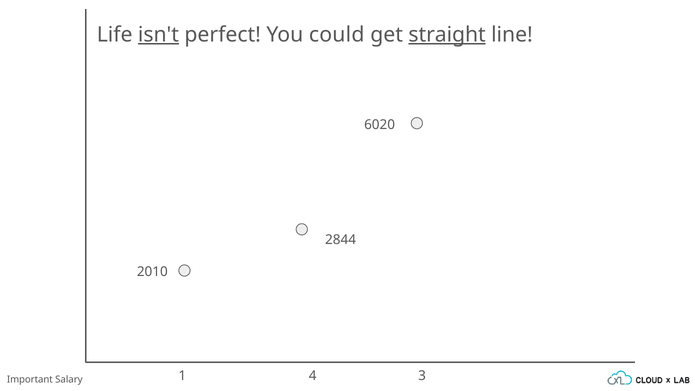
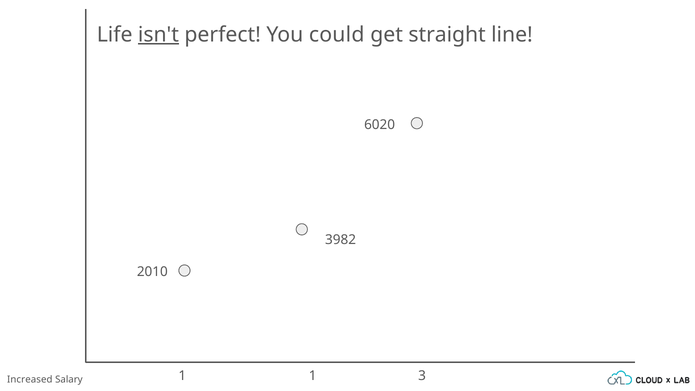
straight underline: present -> none (447, 35)
2844: 2844 -> 3982 (341, 240)
1 4: 4 -> 1 (313, 376)
Important: Important -> Increased (30, 380)
